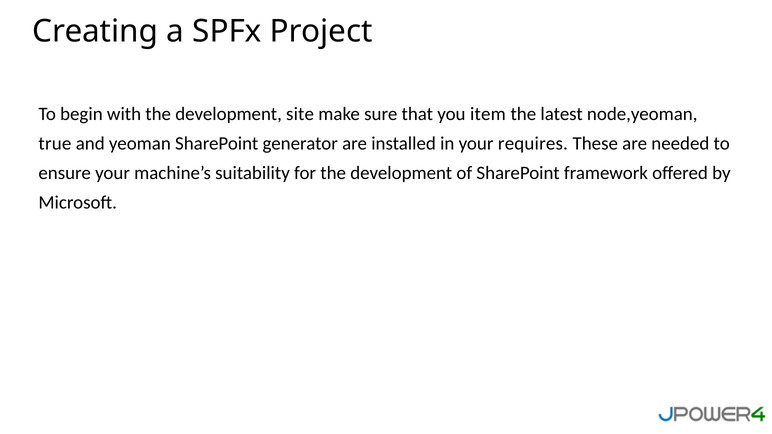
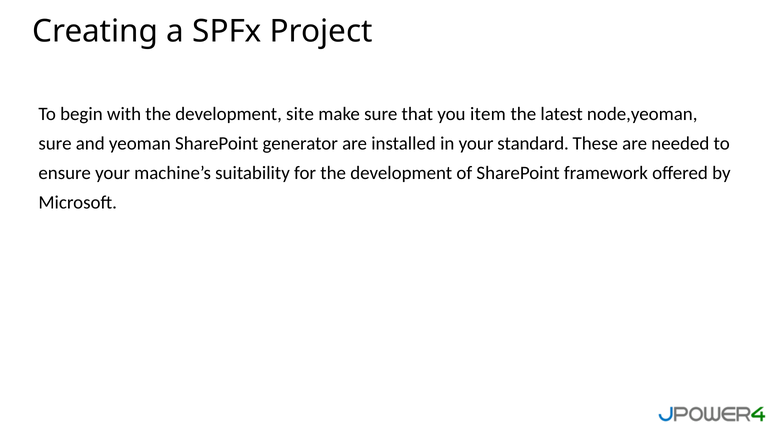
true: true -> sure (55, 143)
requires: requires -> standard (533, 143)
